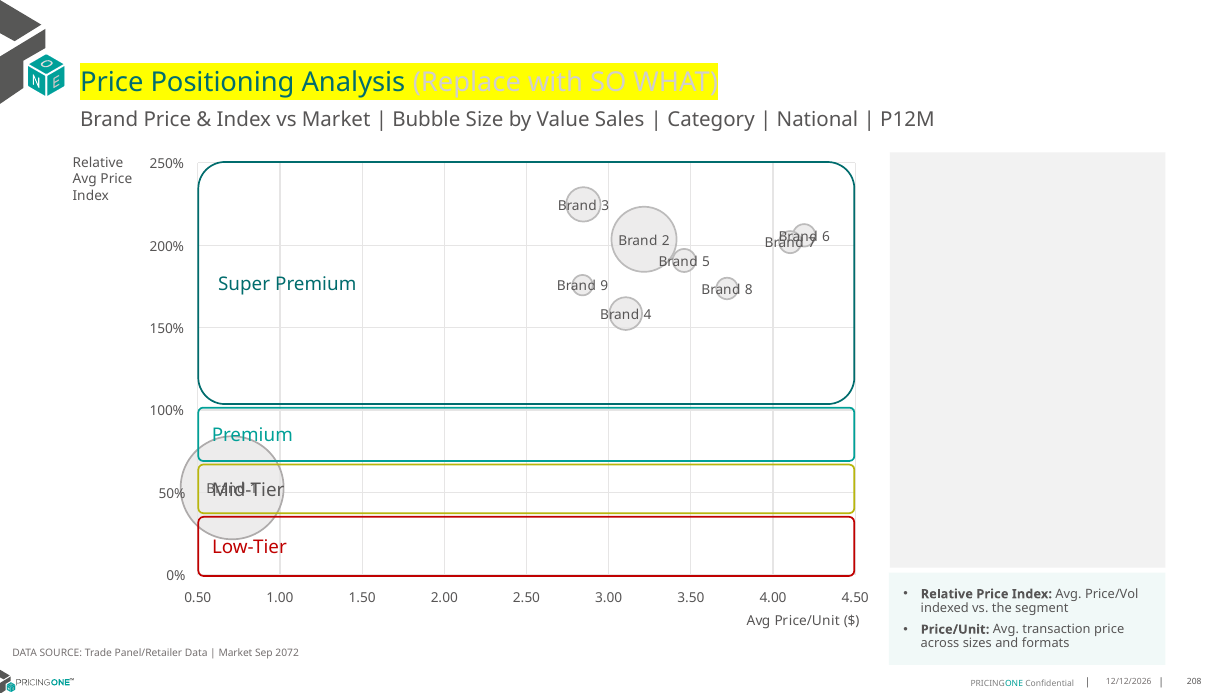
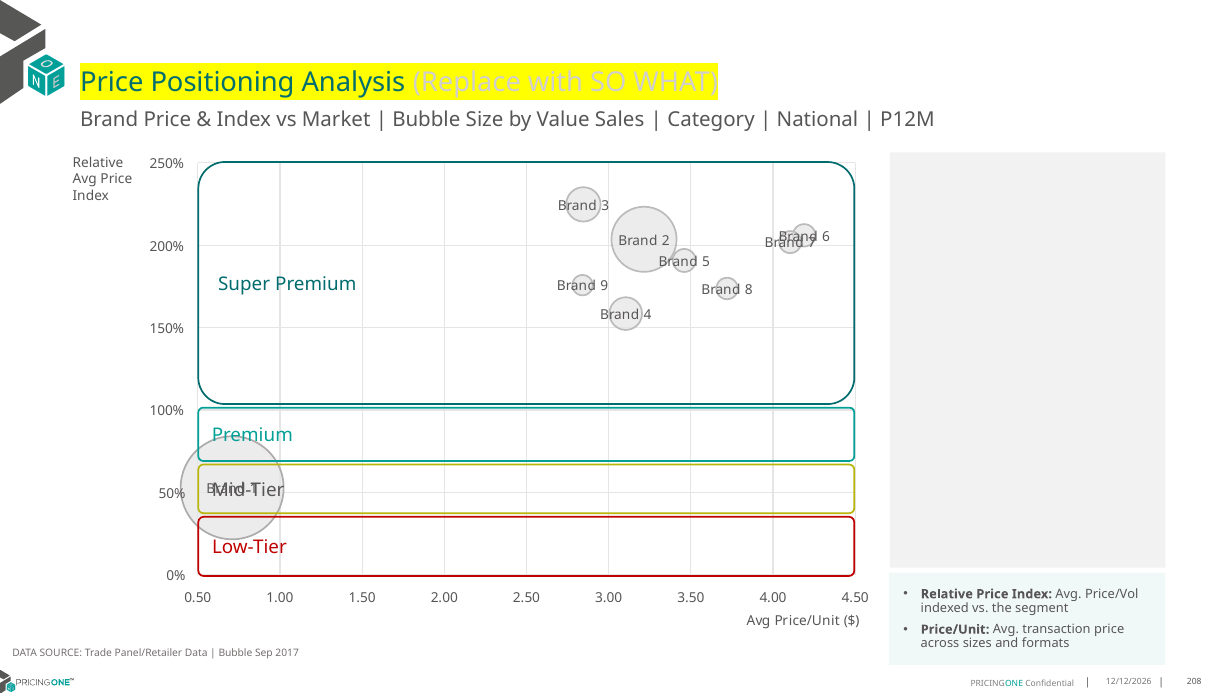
Market: Market -> Bubble (235, 653)
2072: 2072 -> 2017 (287, 653)
